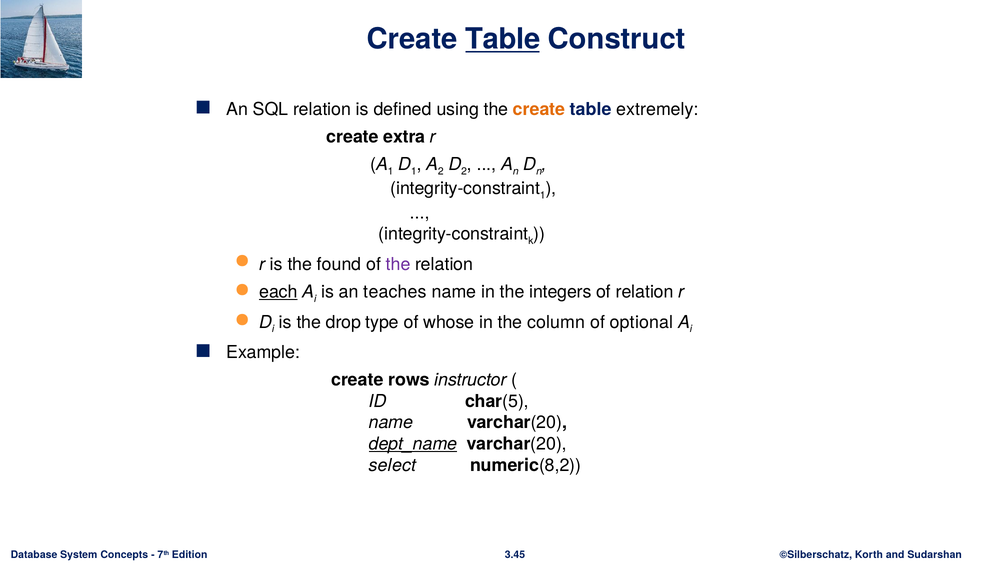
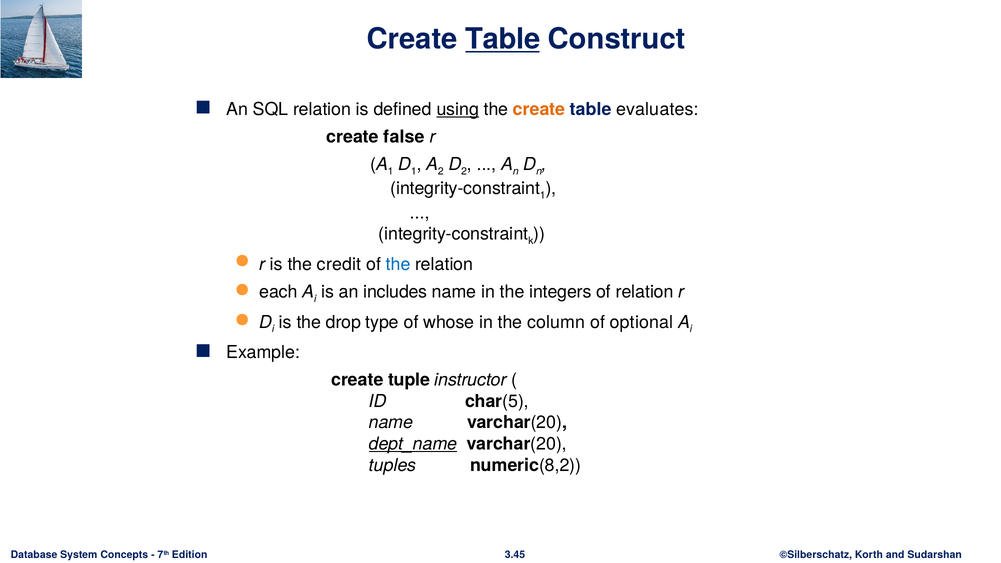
using underline: none -> present (458, 109)
extremely: extremely -> evaluates (657, 109)
extra: extra -> false (404, 137)
found: found -> credit (339, 264)
the colour: purple -> blue (398, 264)
each underline: present -> none (278, 292)
teaches: teaches -> includes (395, 292)
rows: rows -> tuple (409, 380)
select: select -> tuples (393, 465)
